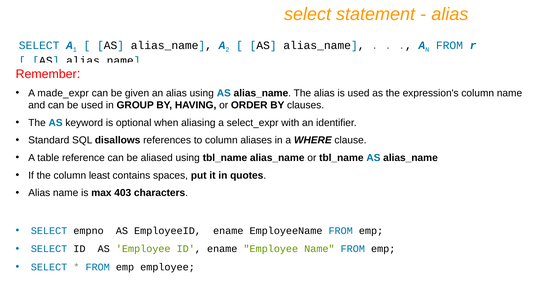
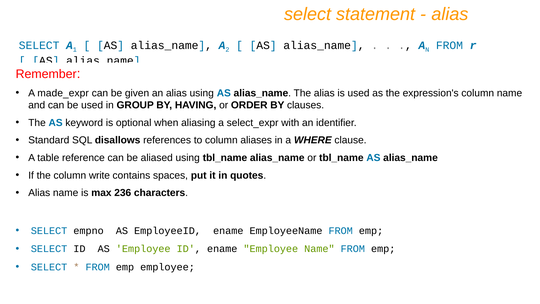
least: least -> write (99, 175)
403: 403 -> 236 (123, 193)
